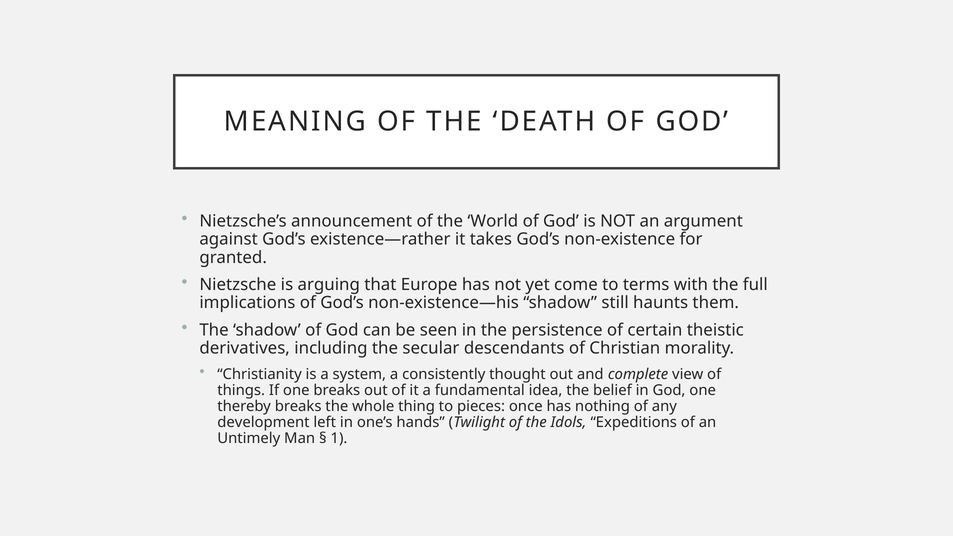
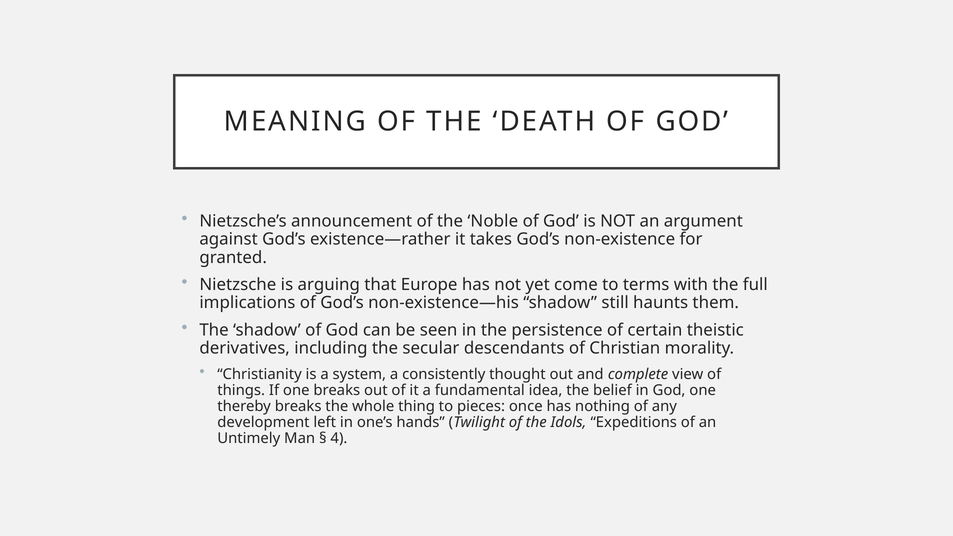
World: World -> Noble (493, 221)
1: 1 -> 4 (339, 439)
